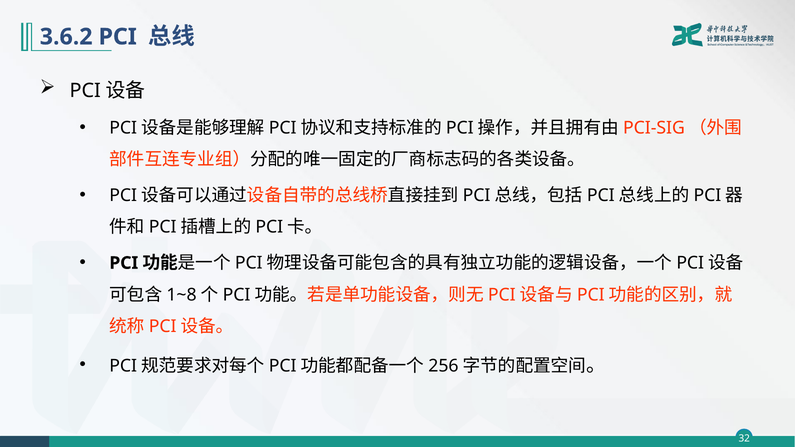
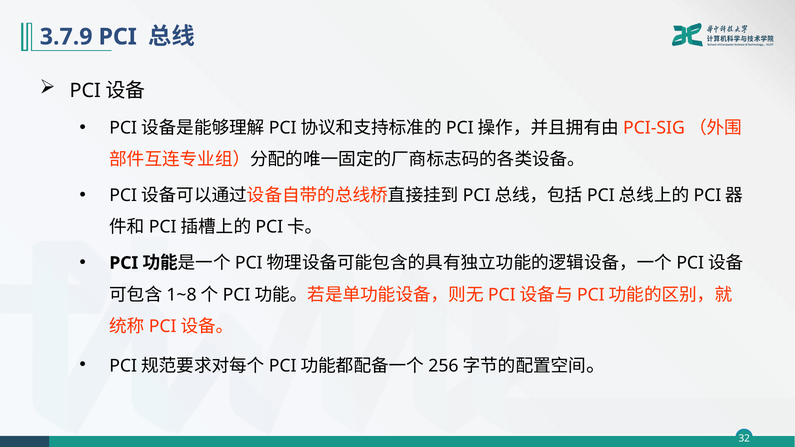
3.6.2: 3.6.2 -> 3.7.9 (66, 37)
